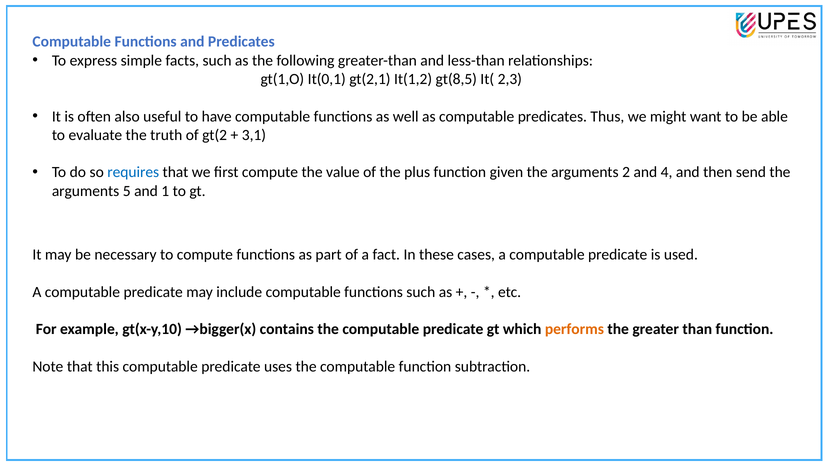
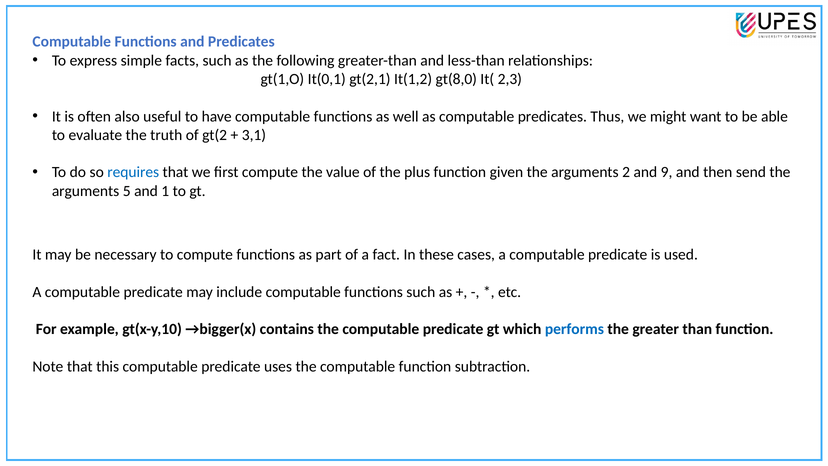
gt(8,5: gt(8,5 -> gt(8,0 (456, 79)
4: 4 -> 9 (667, 172)
performs colour: orange -> blue (574, 329)
